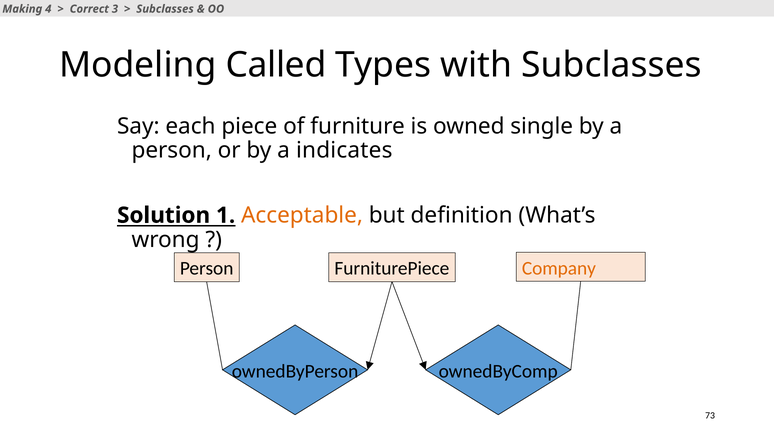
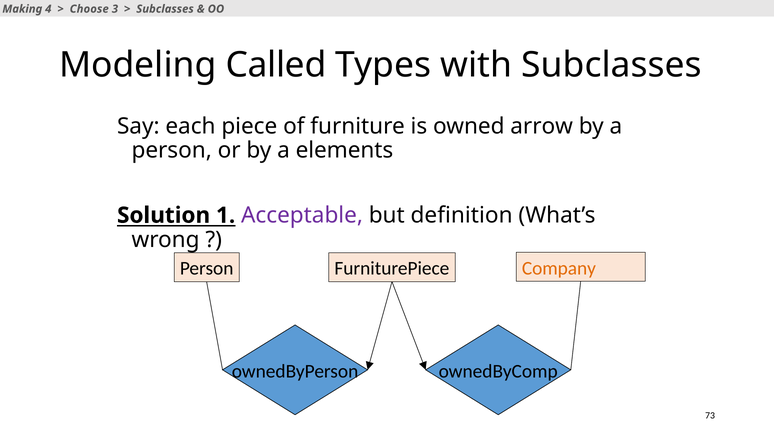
Correct: Correct -> Choose (89, 9)
single: single -> arrow (542, 126)
indicates: indicates -> elements (344, 151)
Acceptable colour: orange -> purple (302, 216)
